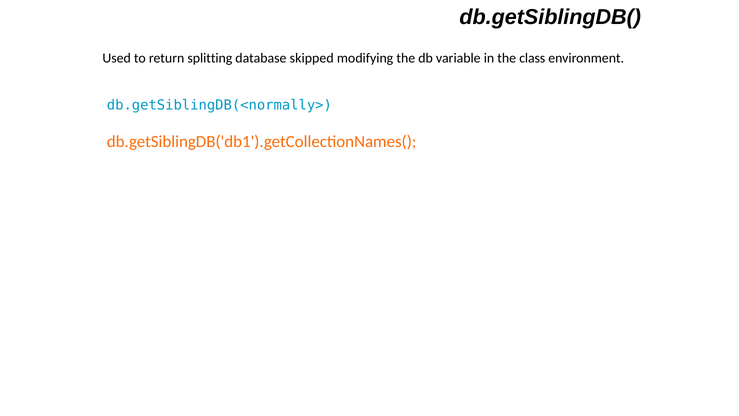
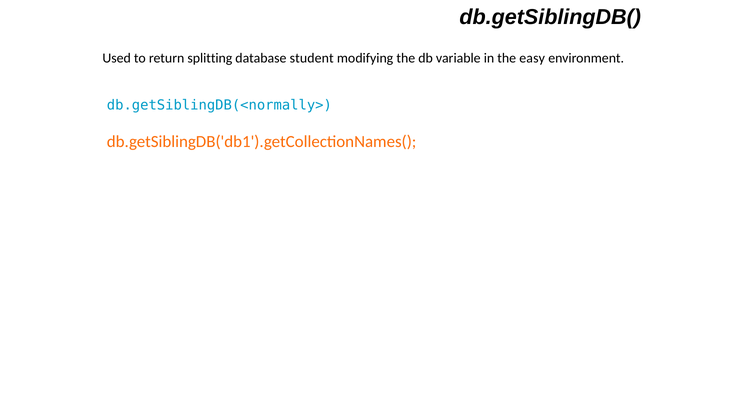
skipped: skipped -> student (312, 58)
class: class -> easy (532, 58)
